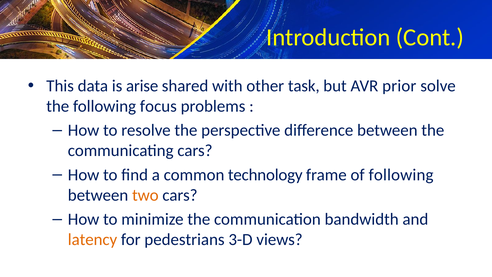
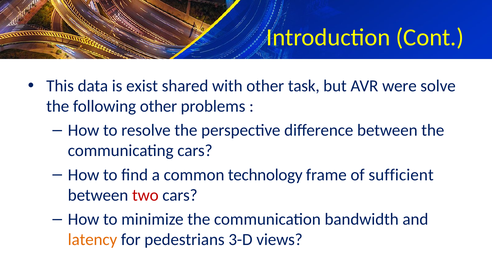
arise: arise -> exist (142, 86)
prior: prior -> were (399, 86)
following focus: focus -> other (158, 106)
of following: following -> sufficient (401, 175)
two colour: orange -> red (145, 195)
